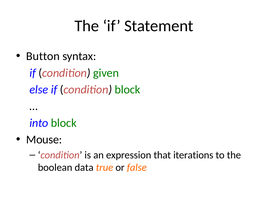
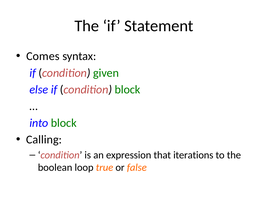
Button: Button -> Comes (43, 56)
Mouse: Mouse -> Calling (44, 140)
data: data -> loop (84, 168)
